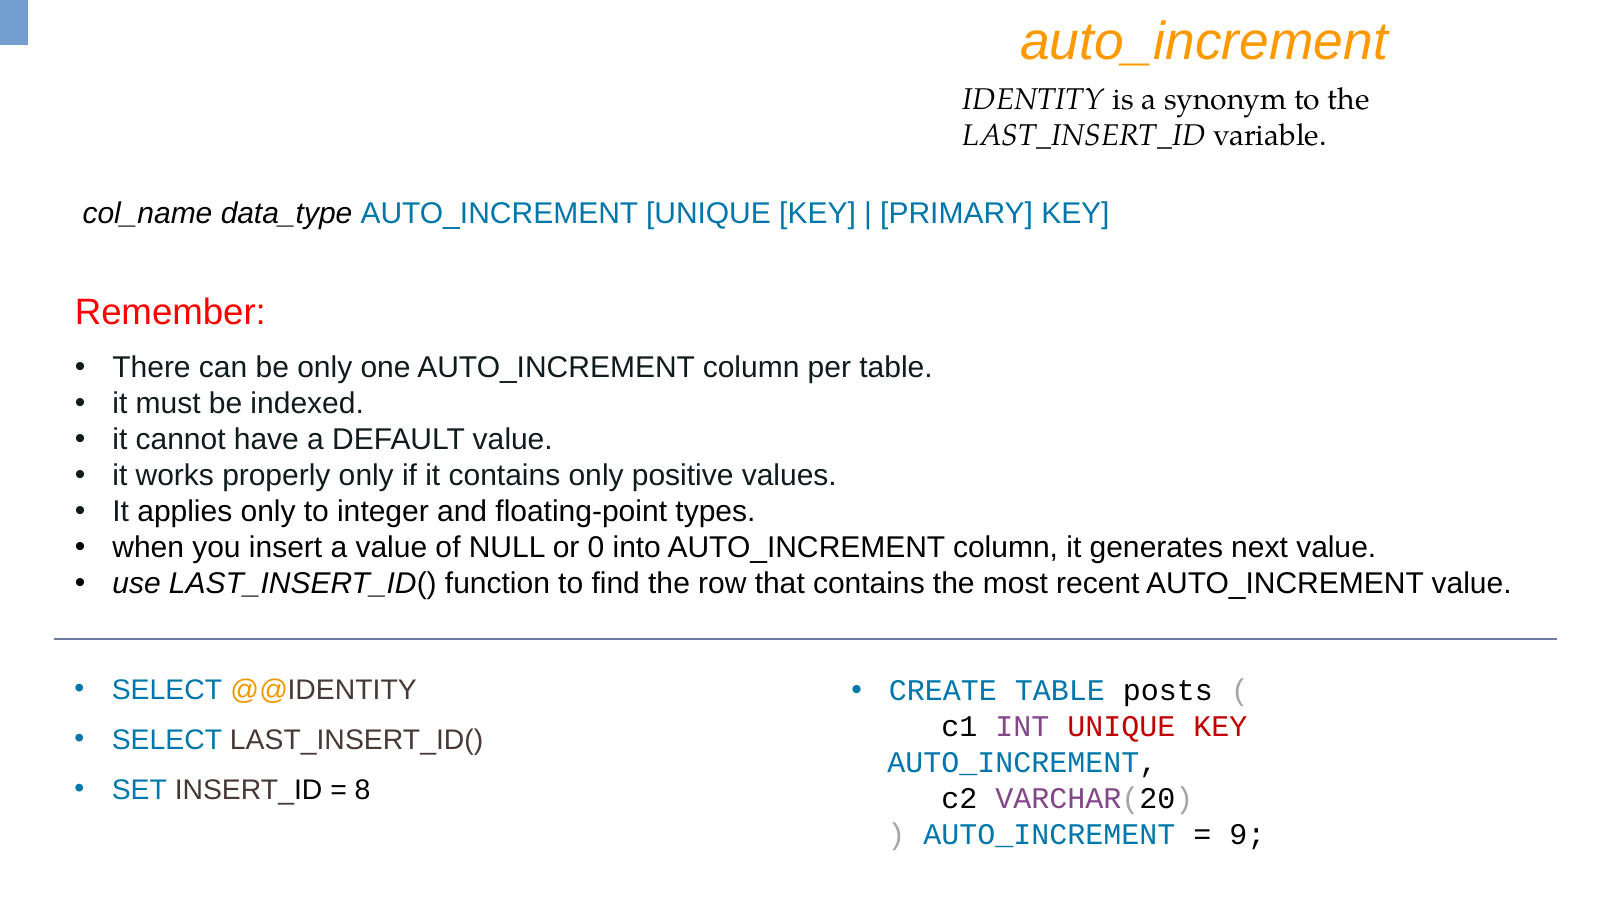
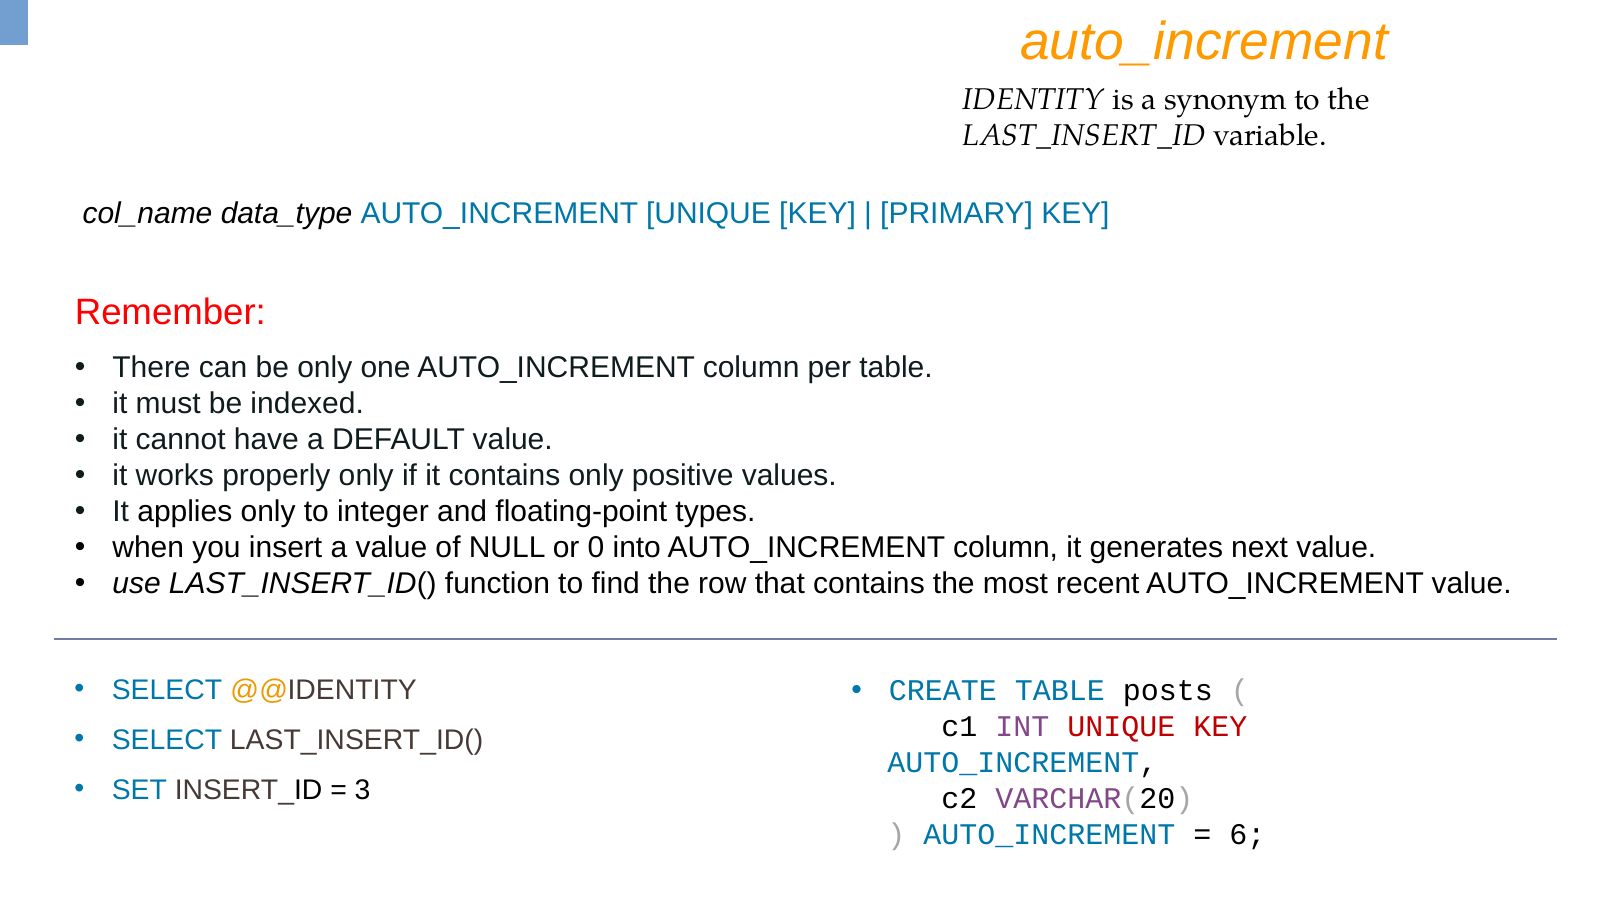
8: 8 -> 3 (363, 790)
9: 9 -> 6 (1247, 835)
